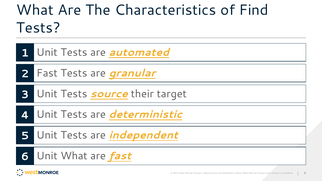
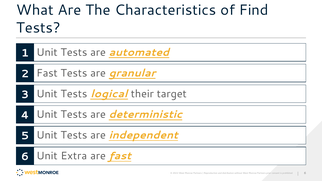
source: source -> logical (109, 94)
Unit What: What -> Extra (74, 156)
